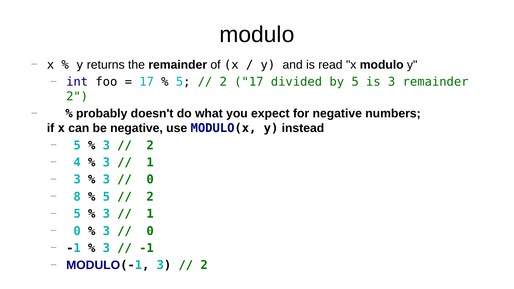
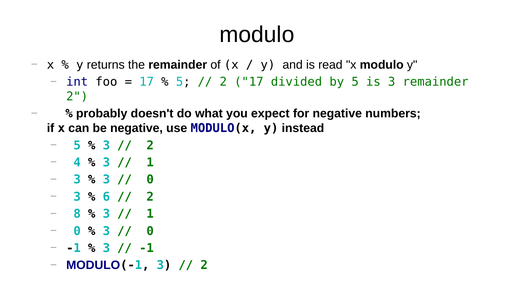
8: 8 -> 3 (77, 197)
5: 5 -> 6 (106, 197)
5: 5 -> 8 (77, 214)
